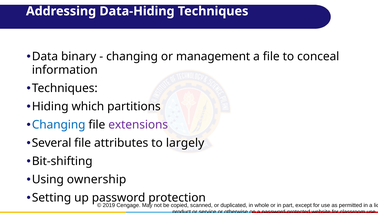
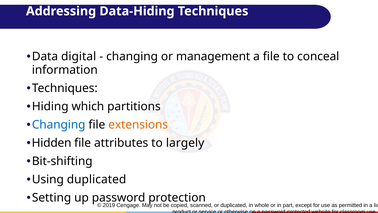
binary: binary -> digital (79, 56)
extensions colour: purple -> orange (138, 125)
Several: Several -> Hidden (52, 143)
Using ownership: ownership -> duplicated (97, 179)
